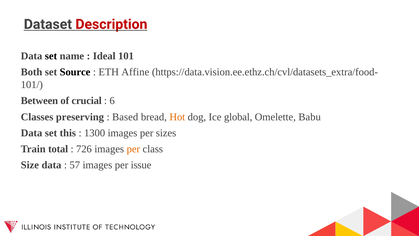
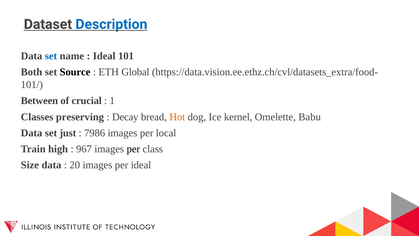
Description colour: red -> blue (111, 24)
set colour: black -> blue (51, 56)
Affine: Affine -> Global (135, 72)
6: 6 -> 1 (112, 101)
Based: Based -> Decay (125, 117)
global: global -> kernel (238, 117)
this: this -> just (68, 133)
1300: 1300 -> 7986 (95, 133)
sizes: sizes -> local (166, 133)
total: total -> high (58, 149)
726: 726 -> 967 (84, 149)
per colour: orange -> black (133, 149)
57: 57 -> 20 (75, 165)
per issue: issue -> ideal (141, 165)
